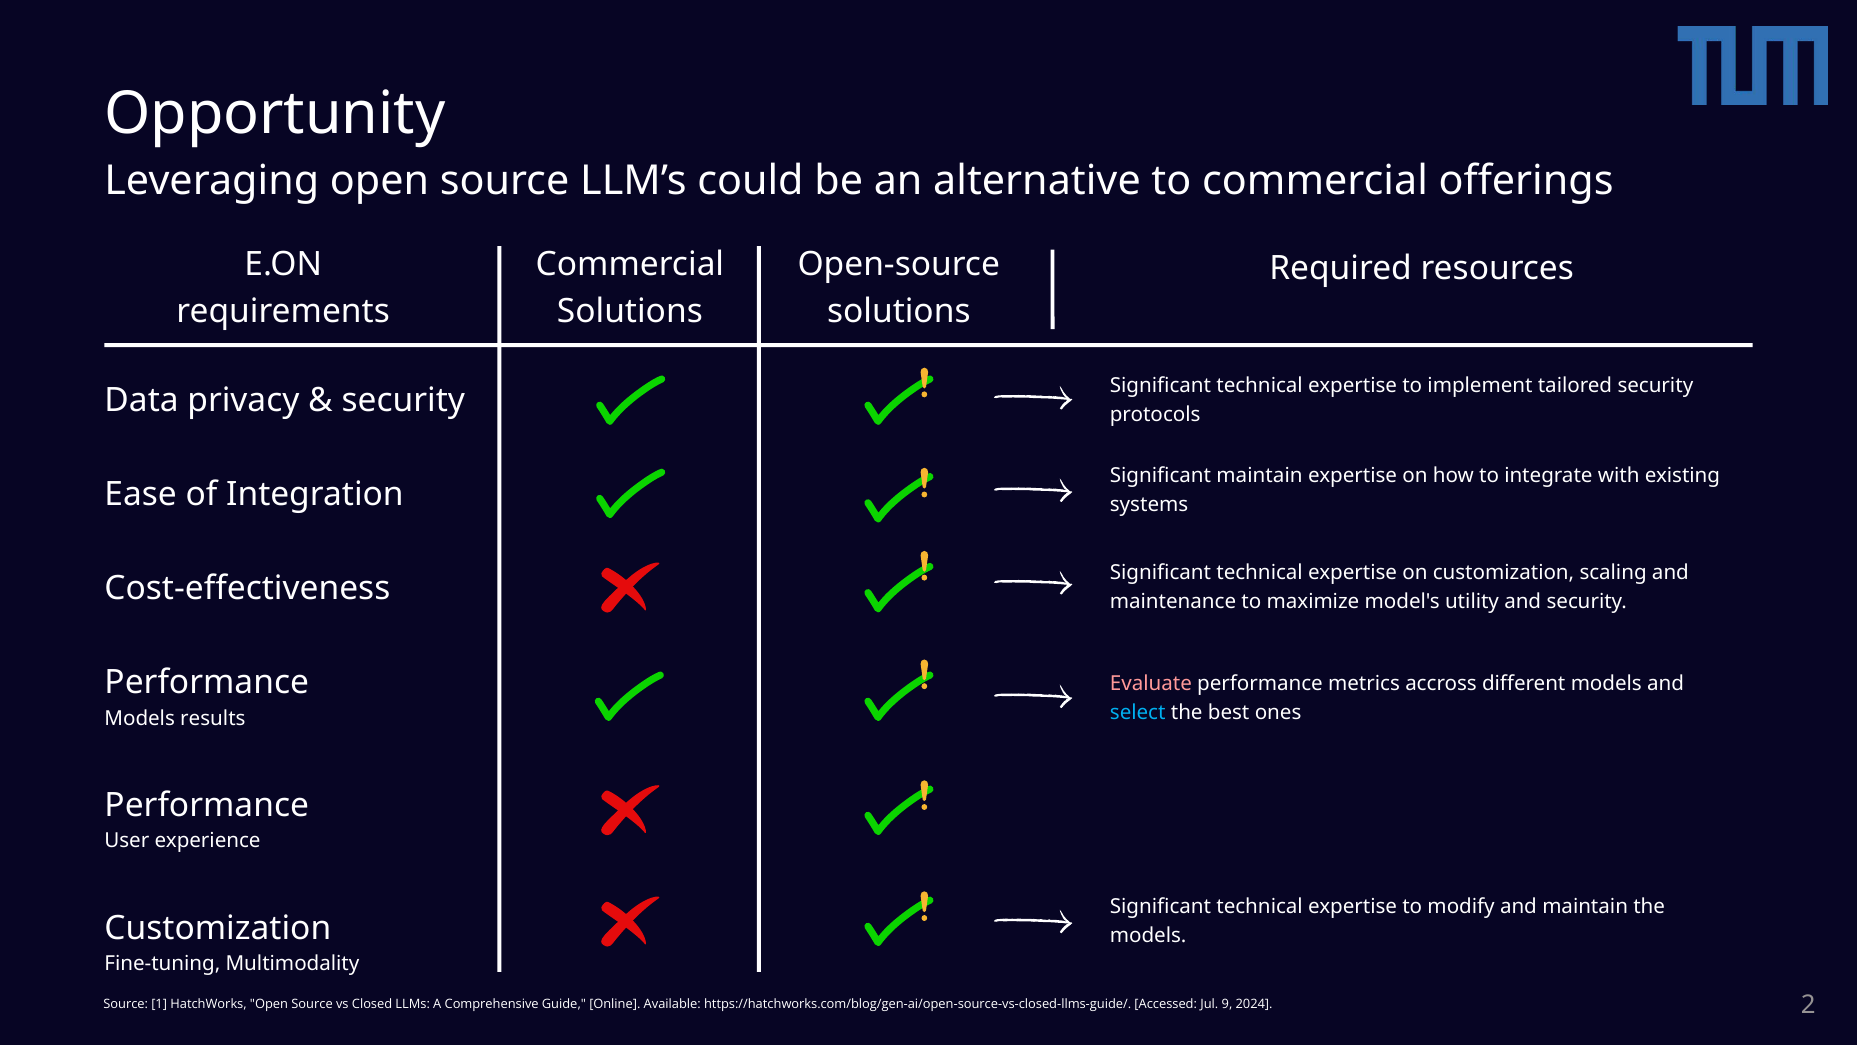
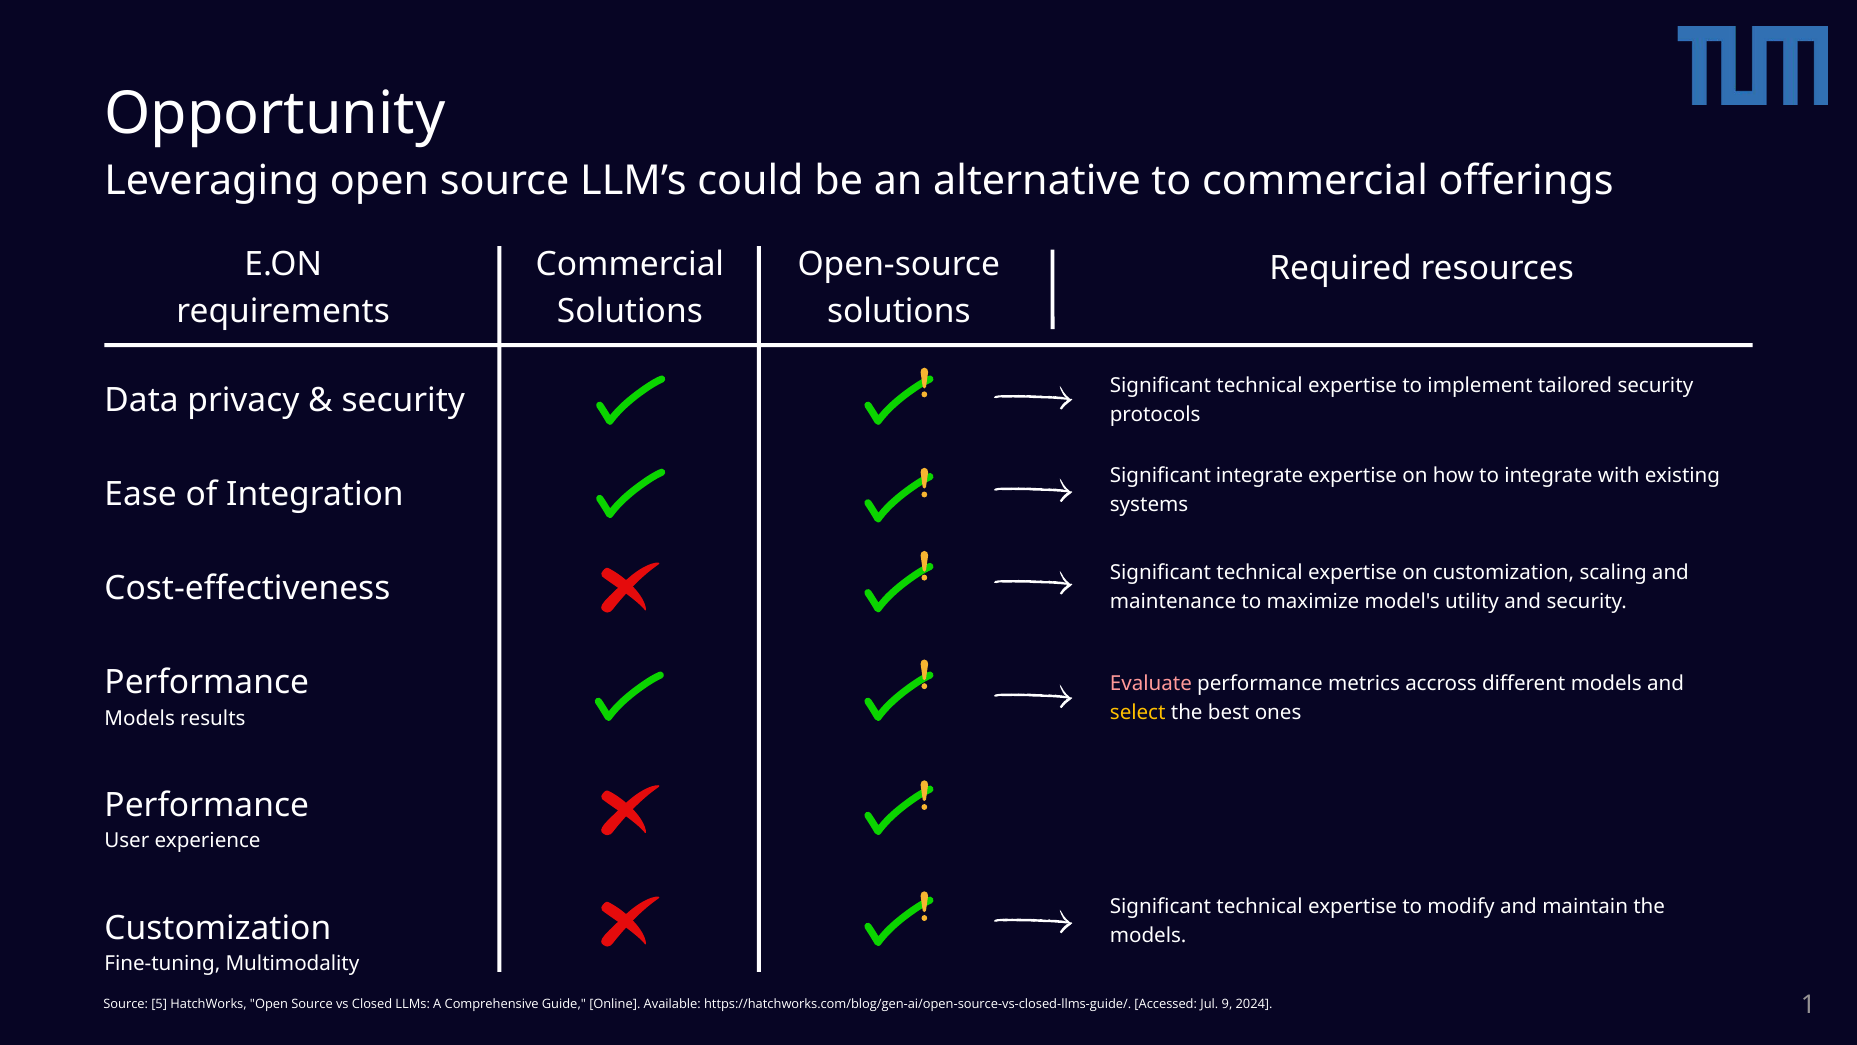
Significant maintain: maintain -> integrate (1260, 475)
select colour: light blue -> yellow (1138, 713)
1: 1 -> 5 (159, 1004)
2: 2 -> 1 (1808, 1005)
